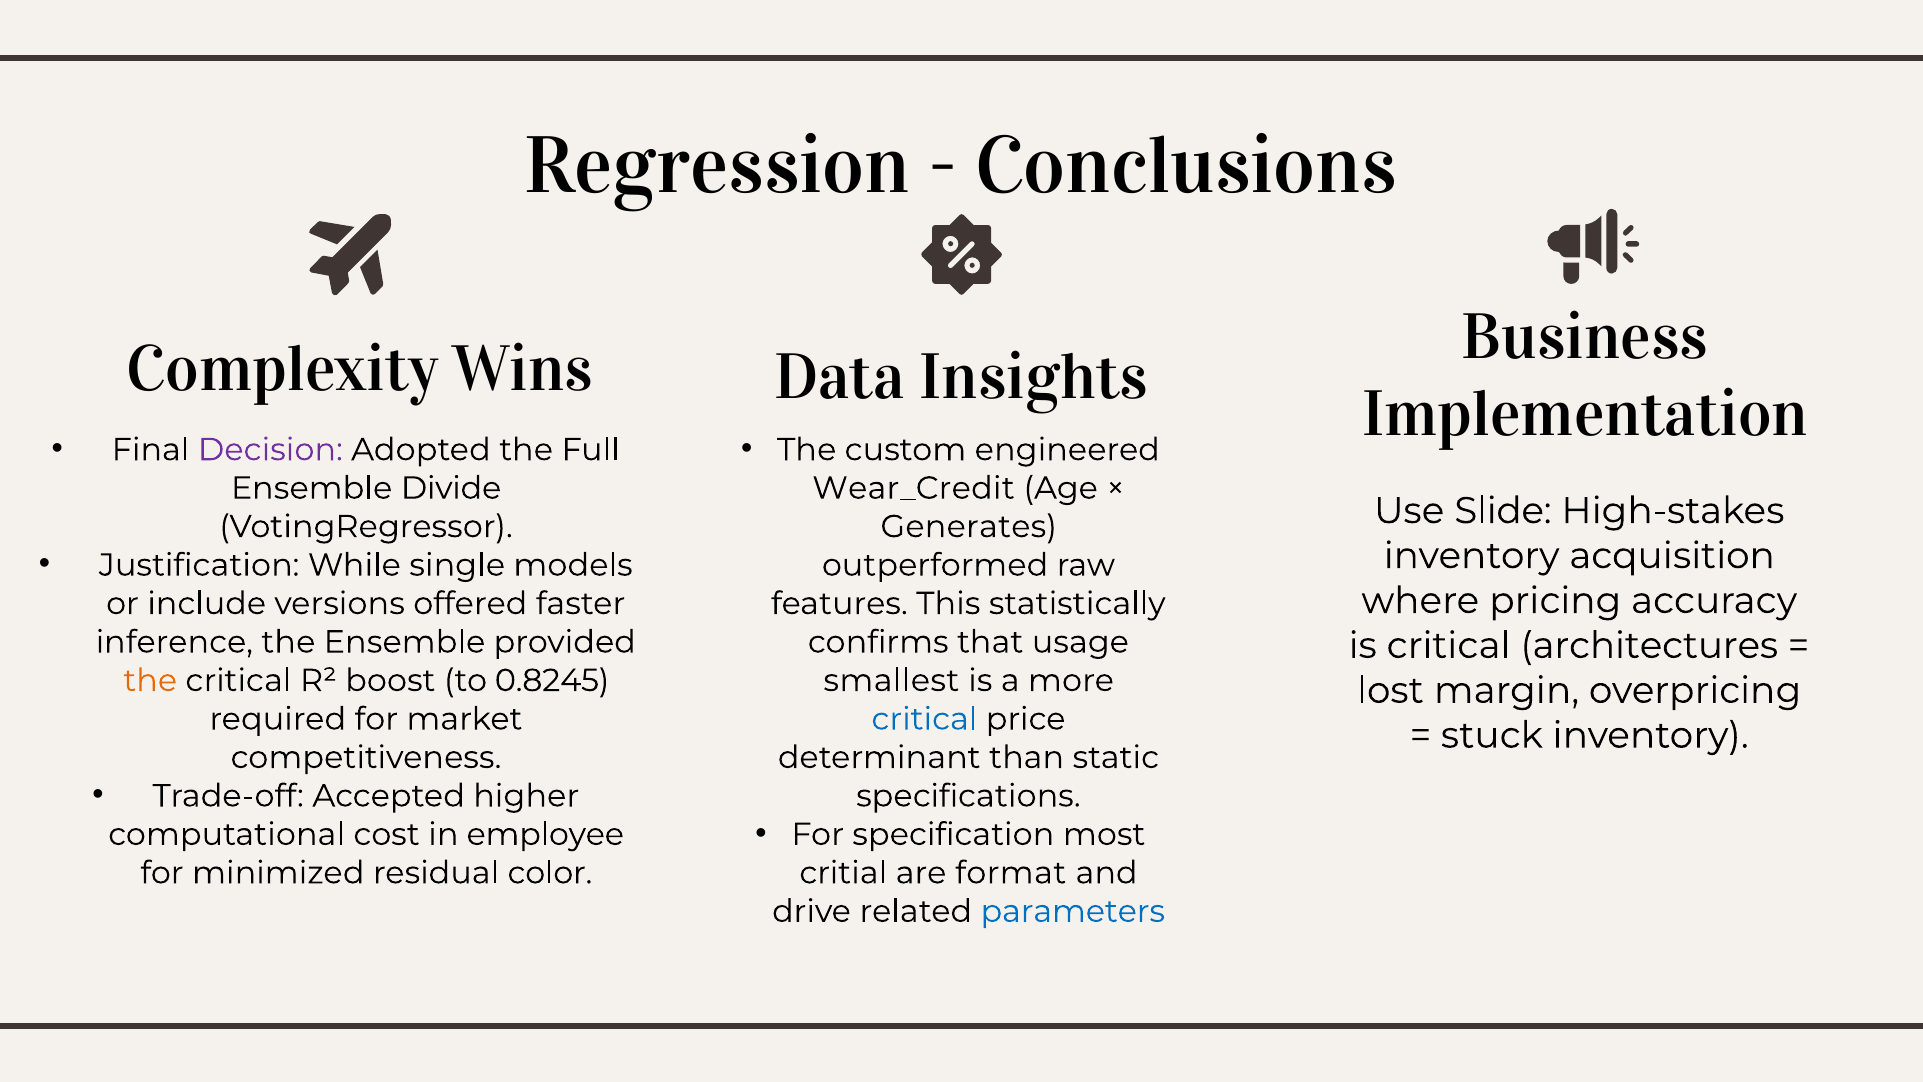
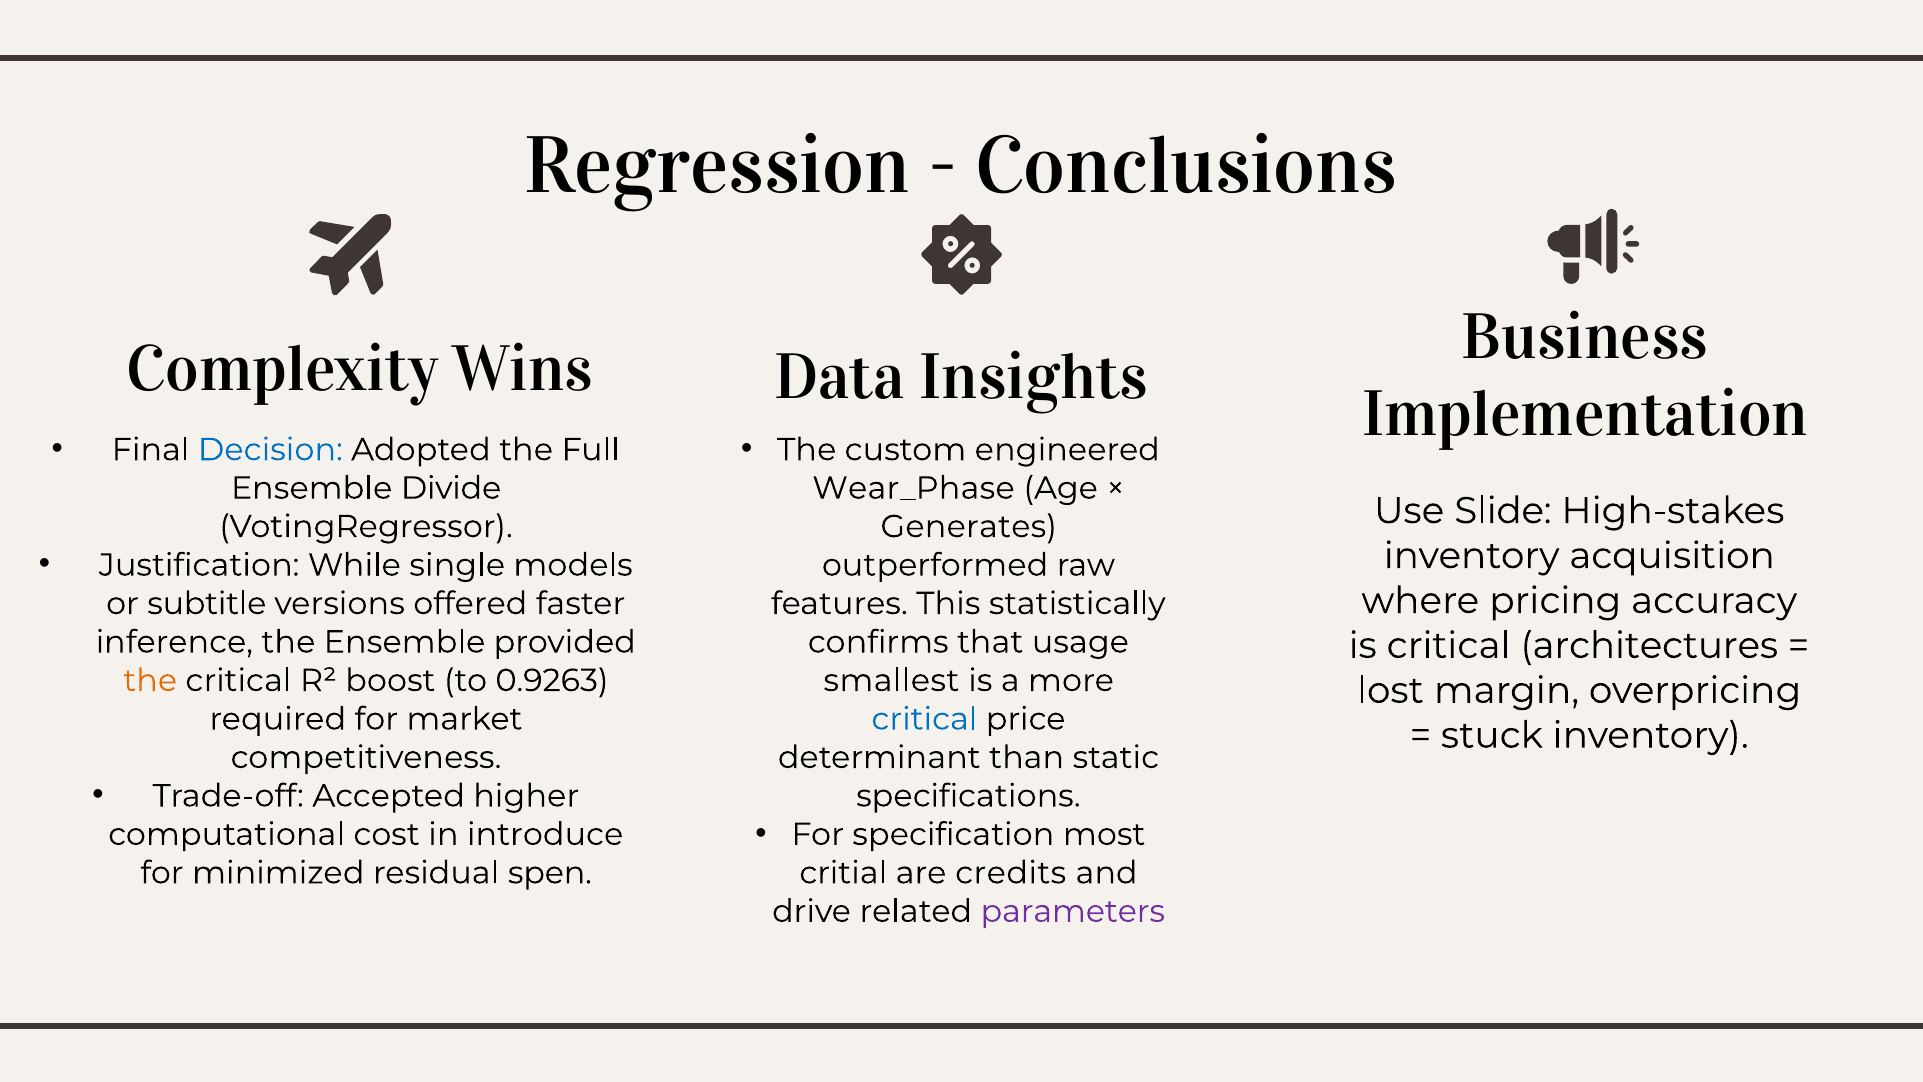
Decision colour: purple -> blue (270, 450)
Wear_Credit: Wear_Credit -> Wear_Phase (914, 488)
include: include -> subtitle (207, 603)
0.8245: 0.8245 -> 0.9263 (552, 680)
employee: employee -> introduce (545, 834)
color: color -> spen (550, 873)
format: format -> credits (1011, 873)
parameters colour: blue -> purple (1073, 911)
